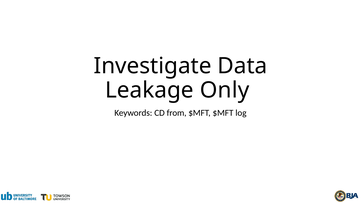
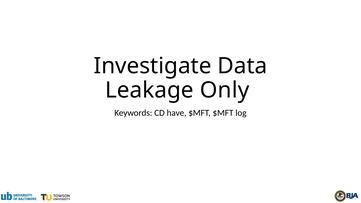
from: from -> have (177, 113)
